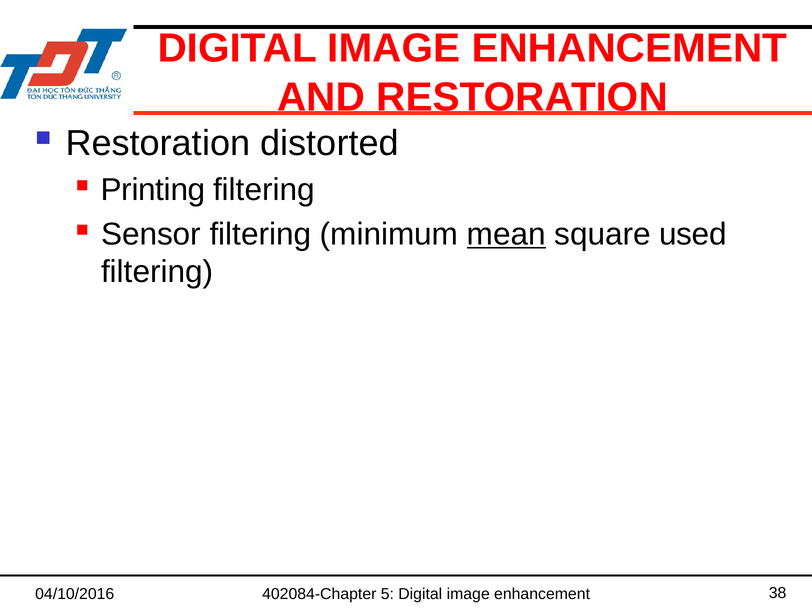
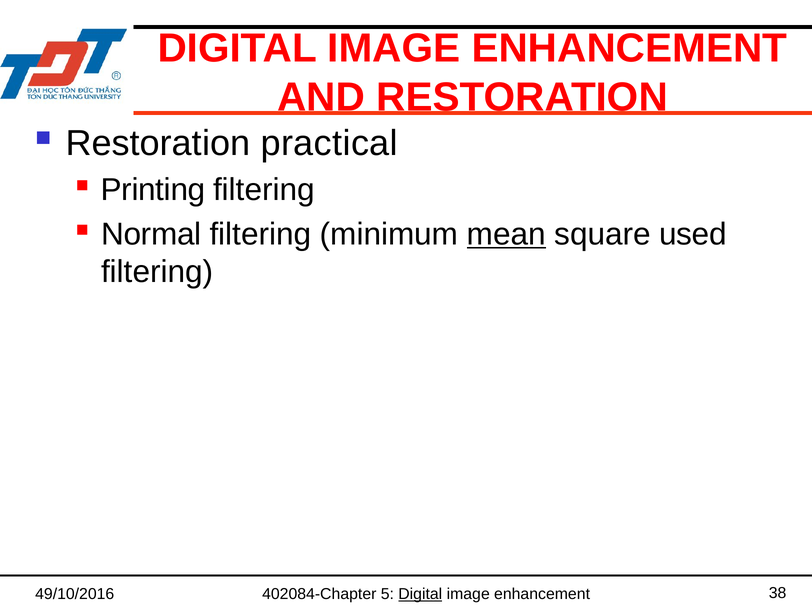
distorted: distorted -> practical (329, 143)
Sensor: Sensor -> Normal (151, 234)
04/10/2016: 04/10/2016 -> 49/10/2016 (75, 594)
Digital underline: none -> present (420, 594)
